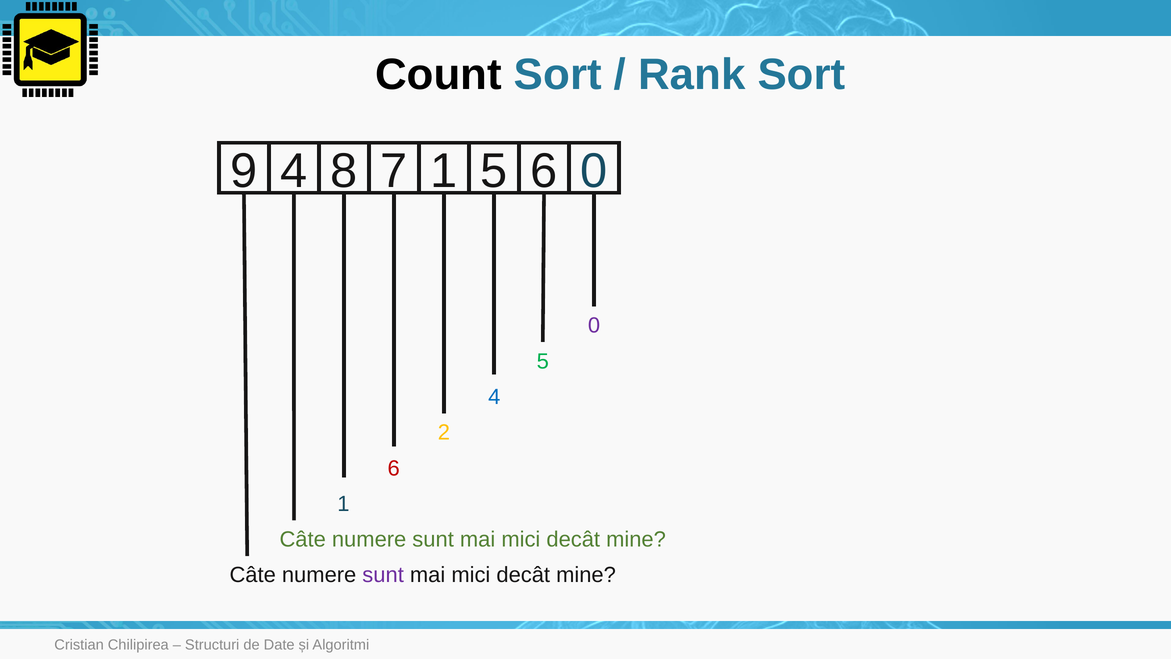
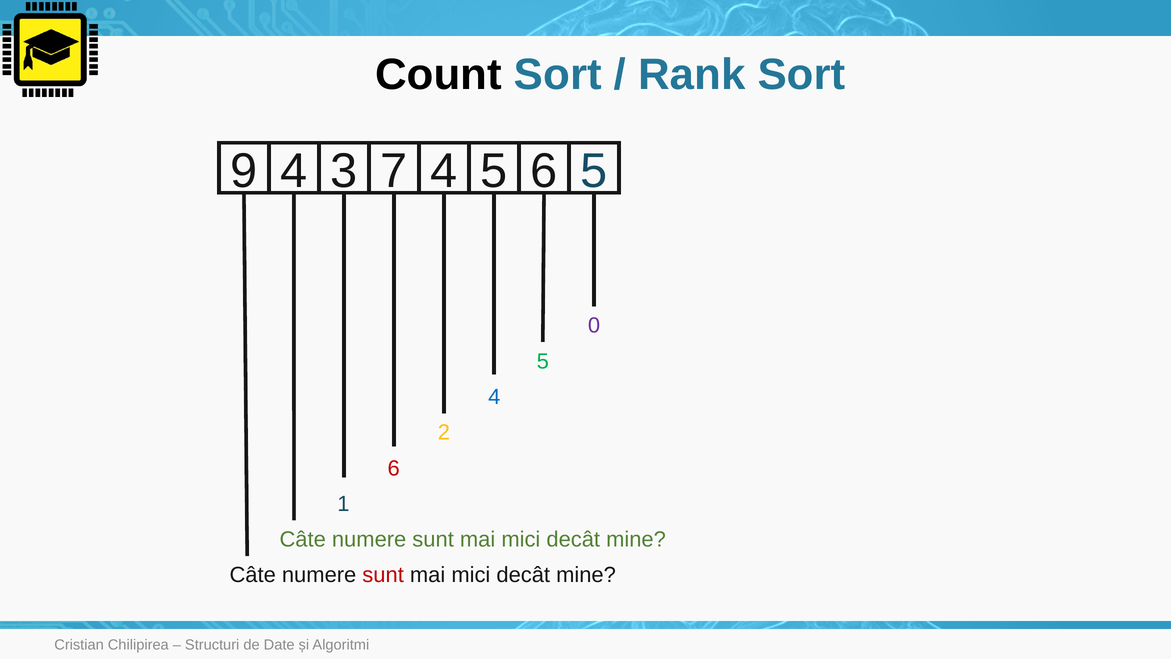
8: 8 -> 3 (344, 171)
7 1: 1 -> 4 (444, 171)
6 0: 0 -> 5 (594, 171)
sunt colour: purple -> red (383, 575)
